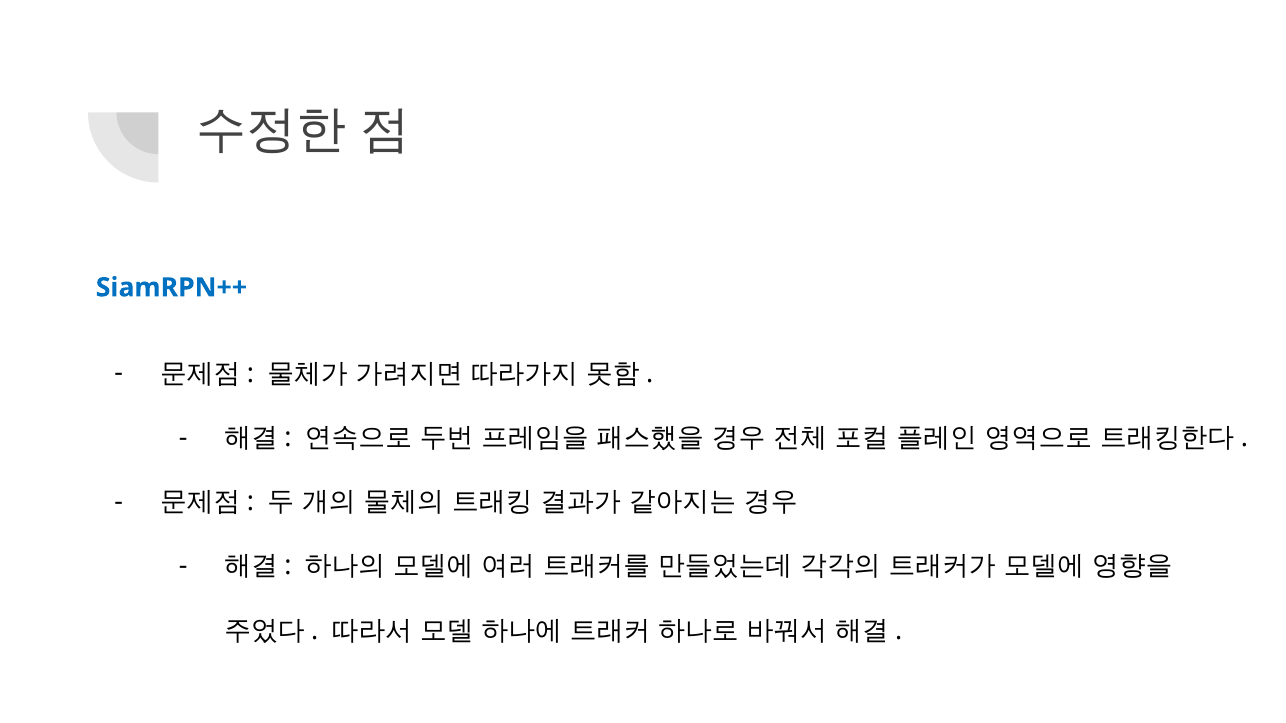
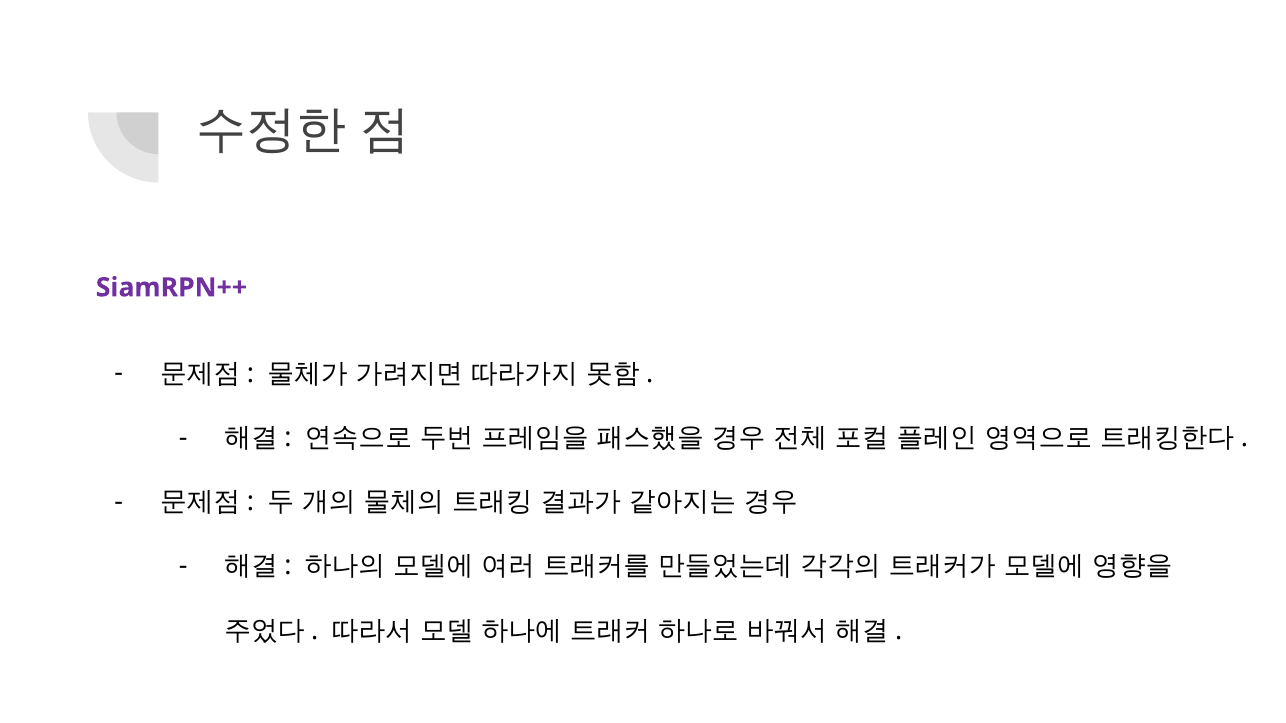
SiamRPN++ colour: blue -> purple (171, 288)
